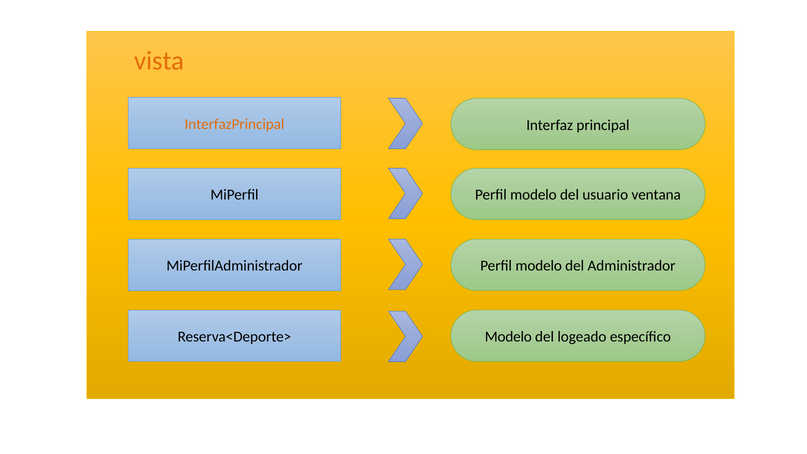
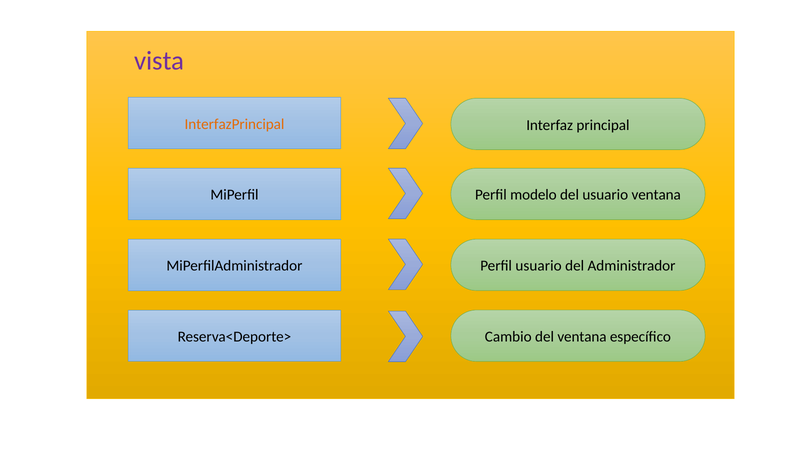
vista colour: orange -> purple (159, 61)
modelo: modelo -> usuario (539, 266)
Reserva<Deporte> Modelo: Modelo -> Cambio (508, 337)
del logeado: logeado -> ventana (582, 337)
